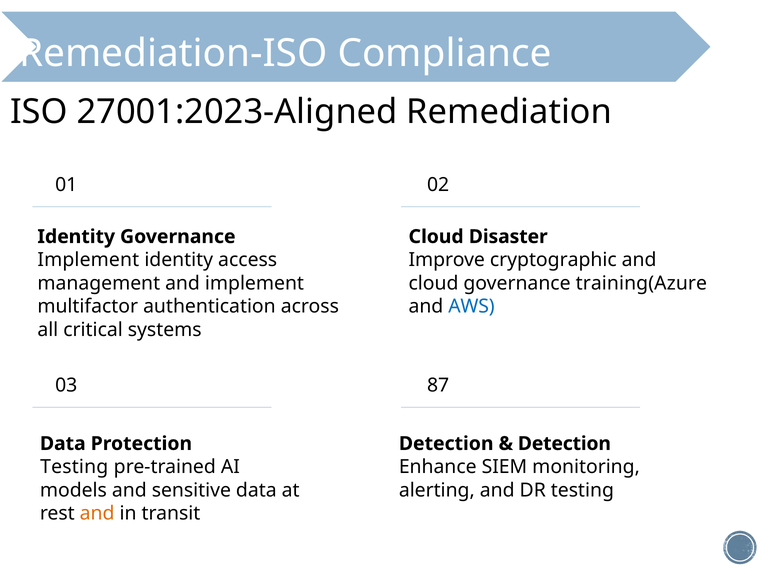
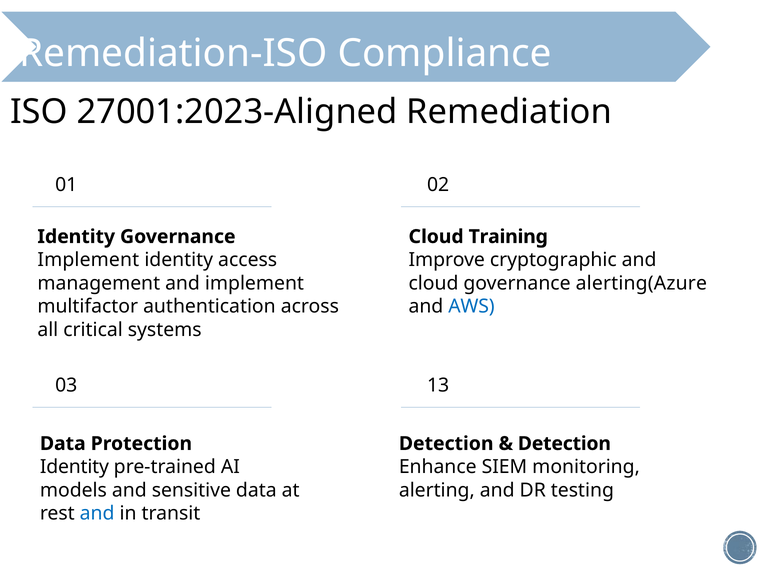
Disaster: Disaster -> Training (508, 237)
training(Azure: training(Azure -> alerting(Azure (641, 283)
87: 87 -> 13 (438, 385)
Testing: Testing -> Identity (74, 467)
and colour: orange -> blue (97, 513)
